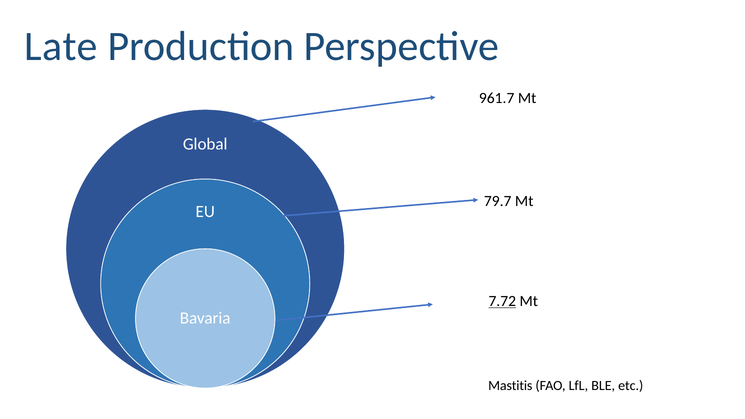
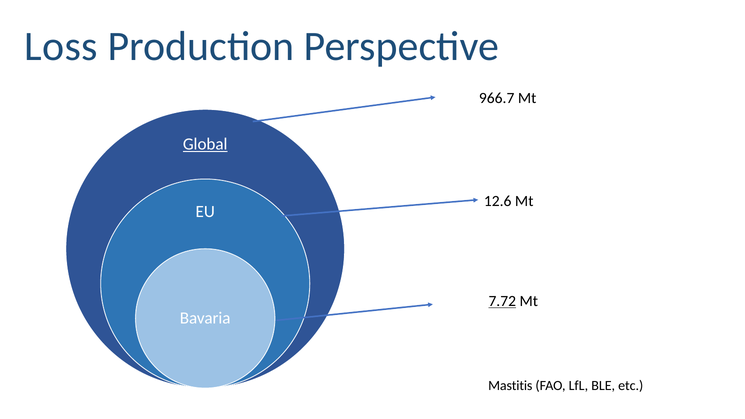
Late: Late -> Loss (61, 46)
961.7: 961.7 -> 966.7 (497, 98)
Global underline: none -> present (205, 144)
79.7: 79.7 -> 12.6 (498, 201)
